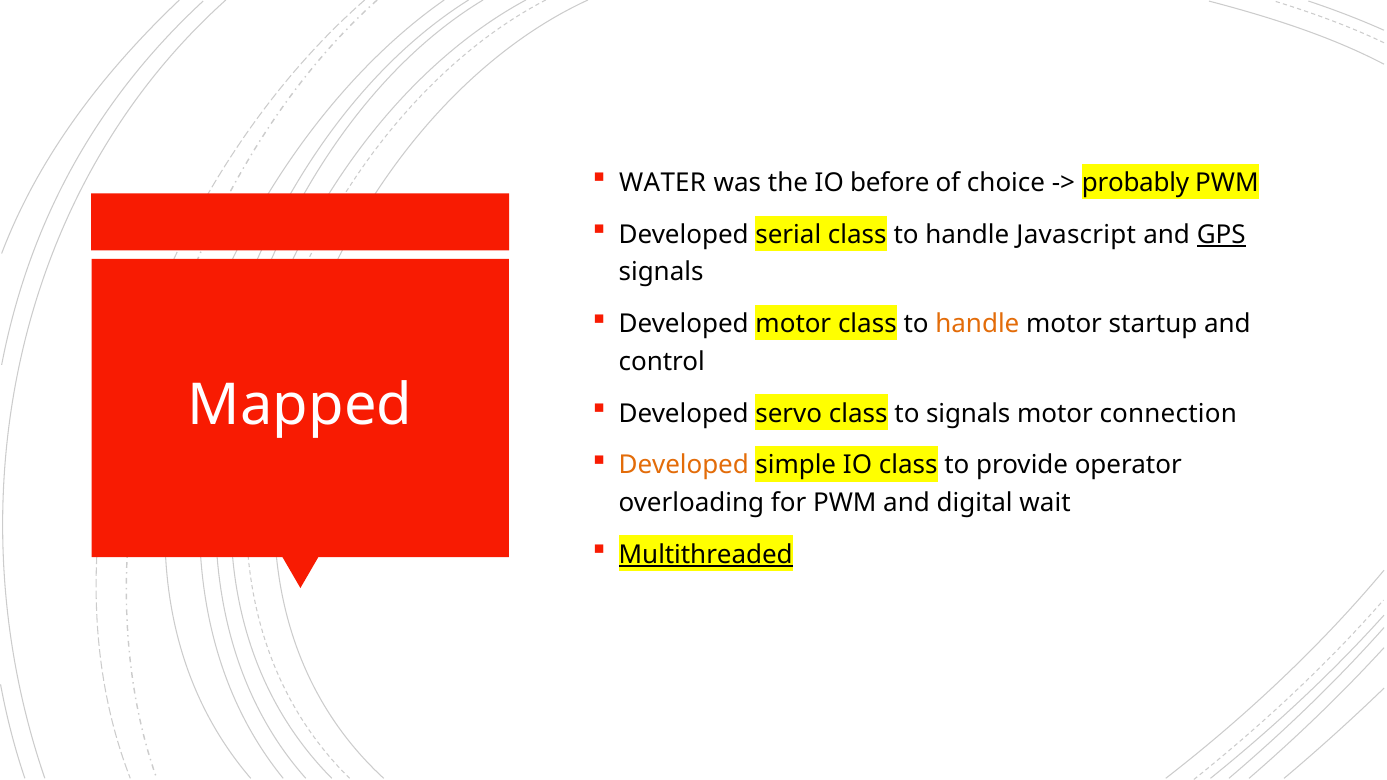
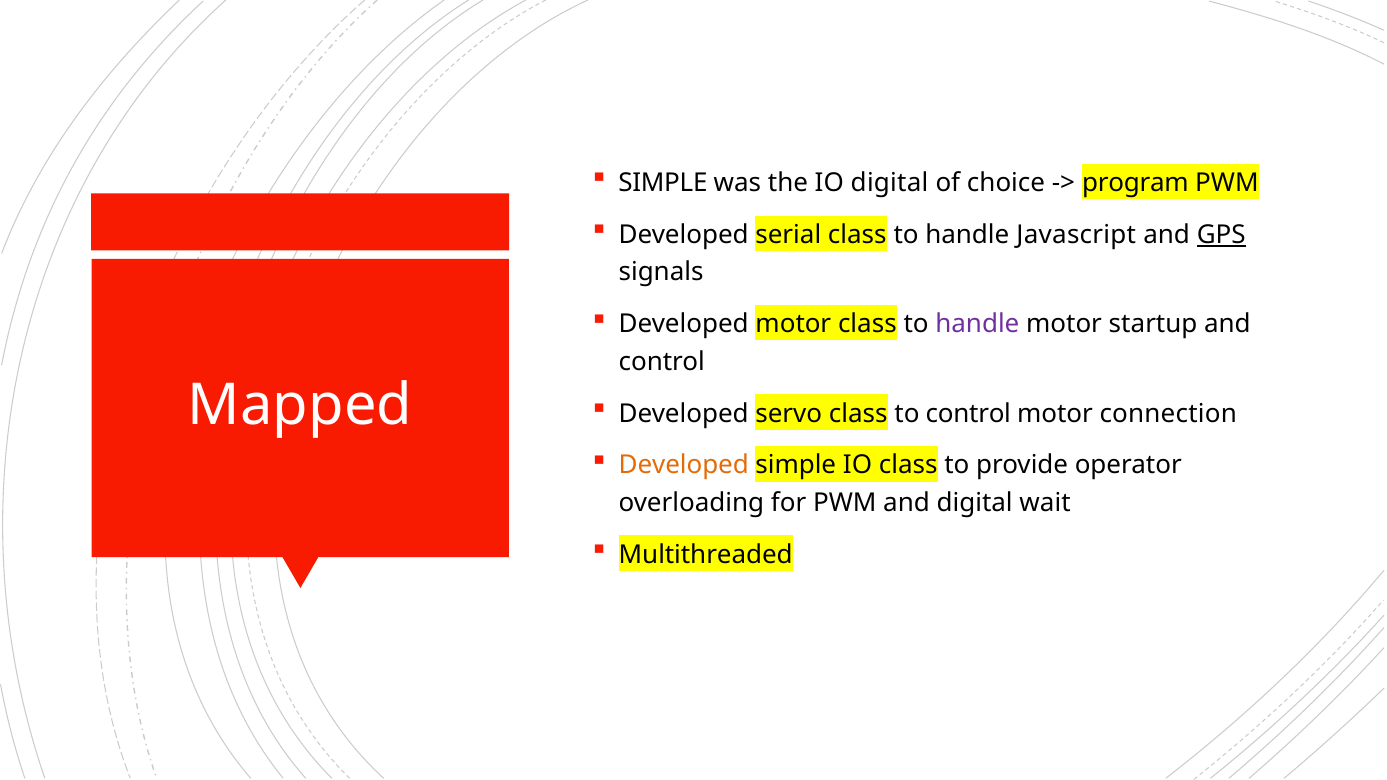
WATER: WATER -> SIMPLE (663, 183)
IO before: before -> digital (890, 183)
probably: probably -> program (1135, 183)
handle colour: orange -> purple (977, 324)
to signals: signals -> control (968, 414)
Multithreaded underline: present -> none (706, 555)
